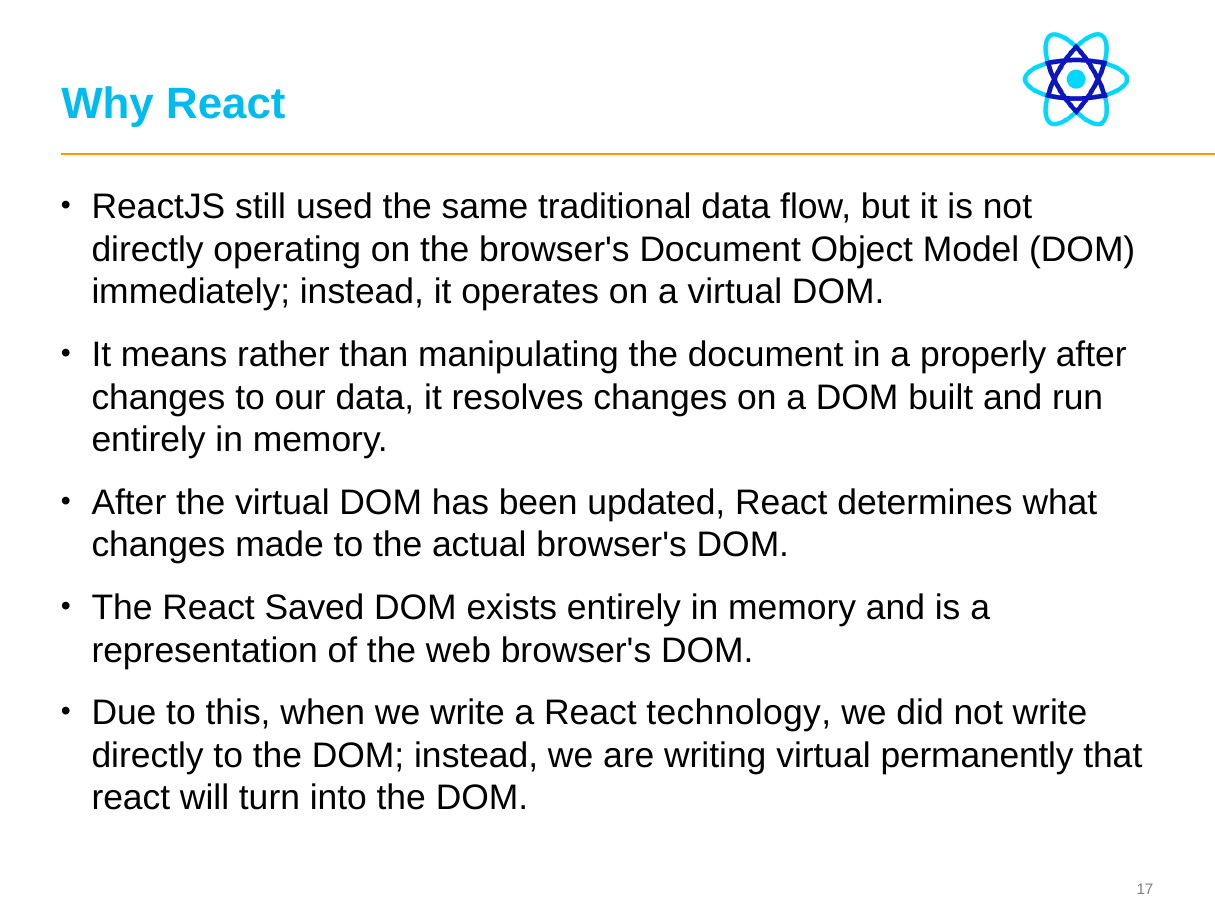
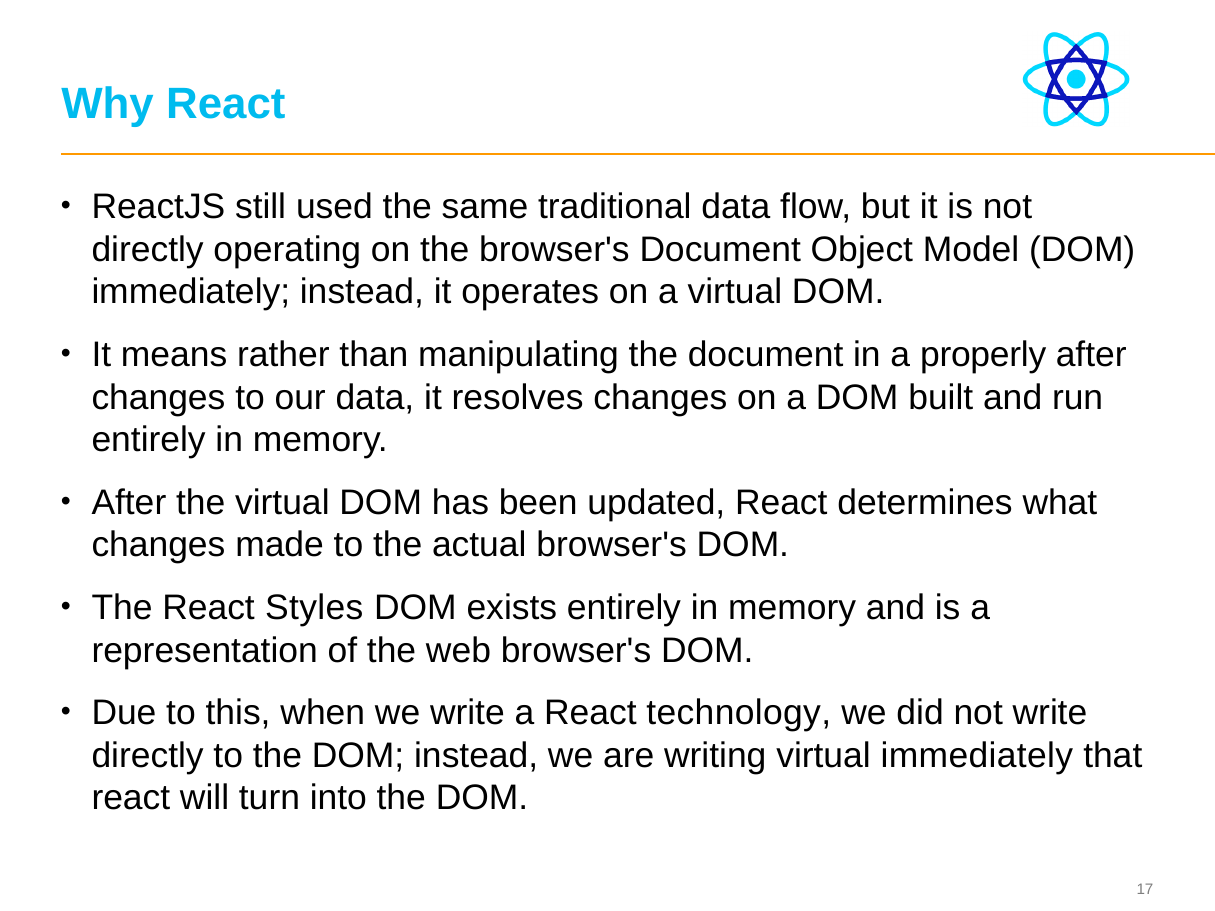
Saved: Saved -> Styles (314, 608)
virtual permanently: permanently -> immediately (977, 756)
